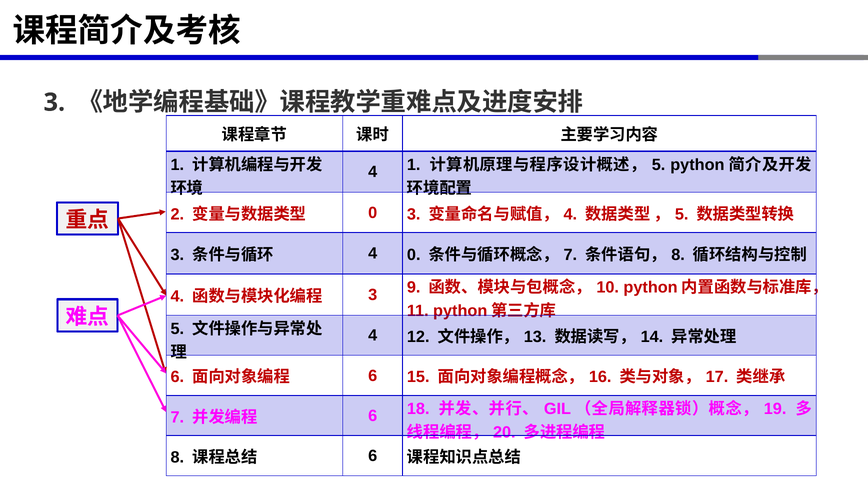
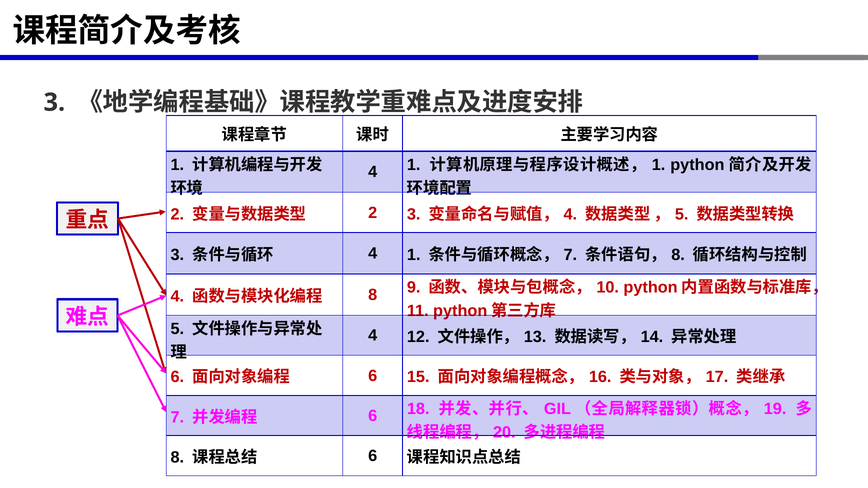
5: 5 -> 1 (659, 165)
0: 0 -> 2 (373, 213)
0: 0 -> 1 (414, 255)
3: 3 -> 8 (373, 295)
